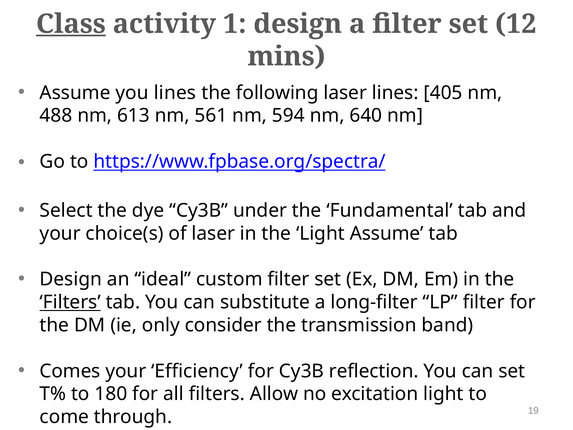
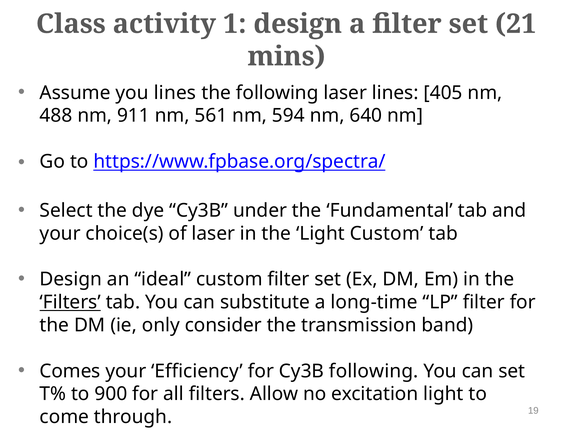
Class underline: present -> none (71, 24)
12: 12 -> 21 (516, 24)
613: 613 -> 911 (133, 116)
Light Assume: Assume -> Custom (387, 233)
long-filter: long-filter -> long-time (374, 302)
Cy3B reflection: reflection -> following (374, 371)
180: 180 -> 900 (111, 394)
